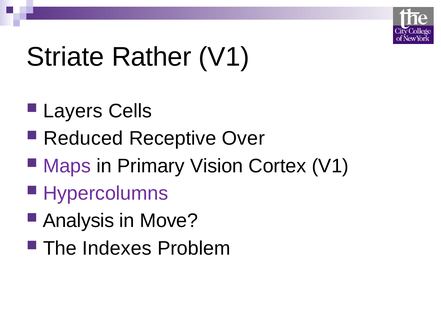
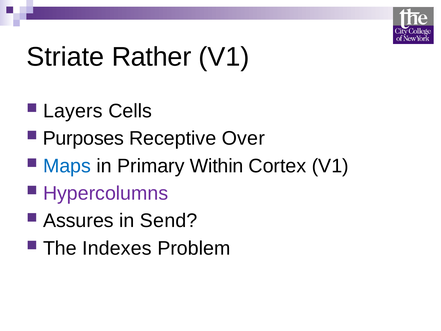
Reduced: Reduced -> Purposes (83, 138)
Maps colour: purple -> blue (67, 166)
Vision: Vision -> Within (217, 166)
Analysis: Analysis -> Assures (78, 221)
Move: Move -> Send (169, 221)
